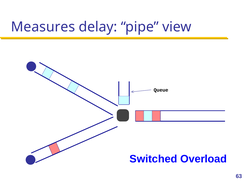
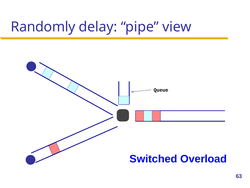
Measures: Measures -> Randomly (43, 27)
